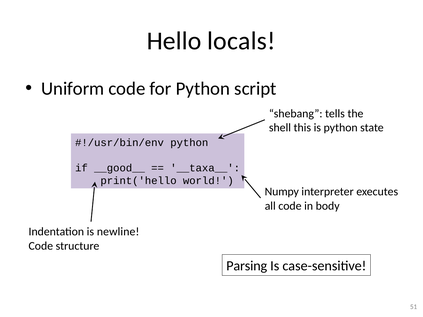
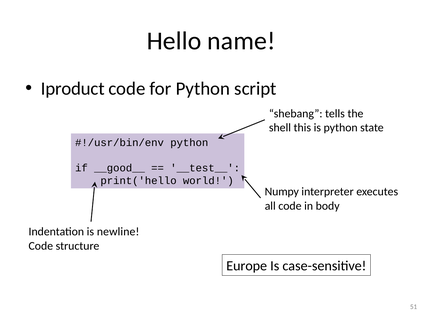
locals: locals -> name (241, 41)
Uniform: Uniform -> Iproduct (73, 89)
__taxa__: __taxa__ -> __test__ (205, 168)
Parsing: Parsing -> Europe (247, 266)
